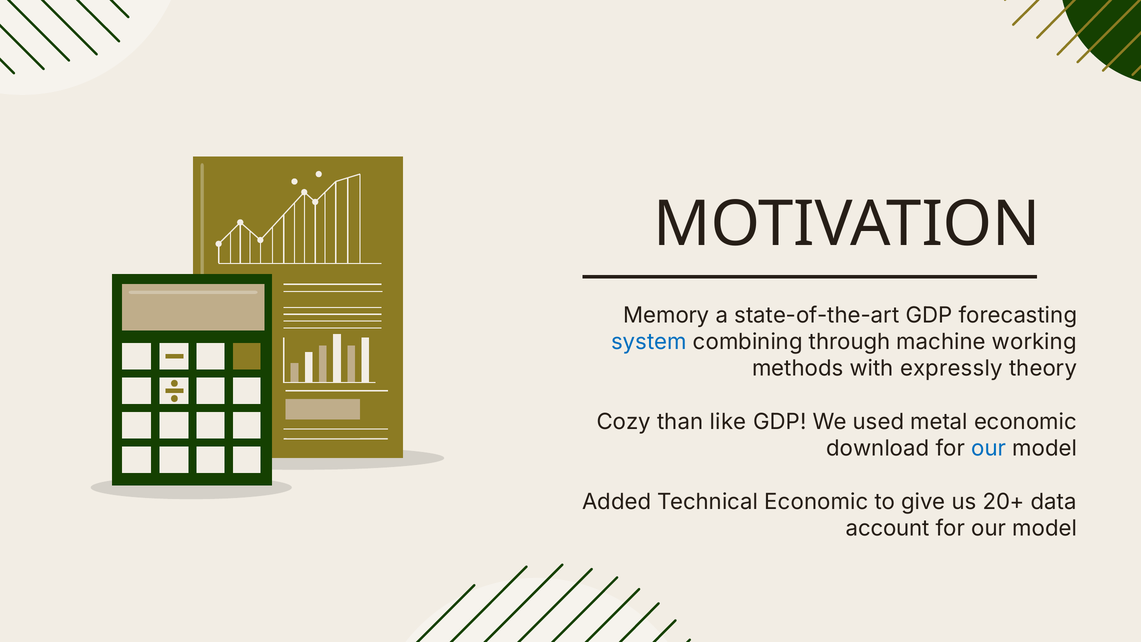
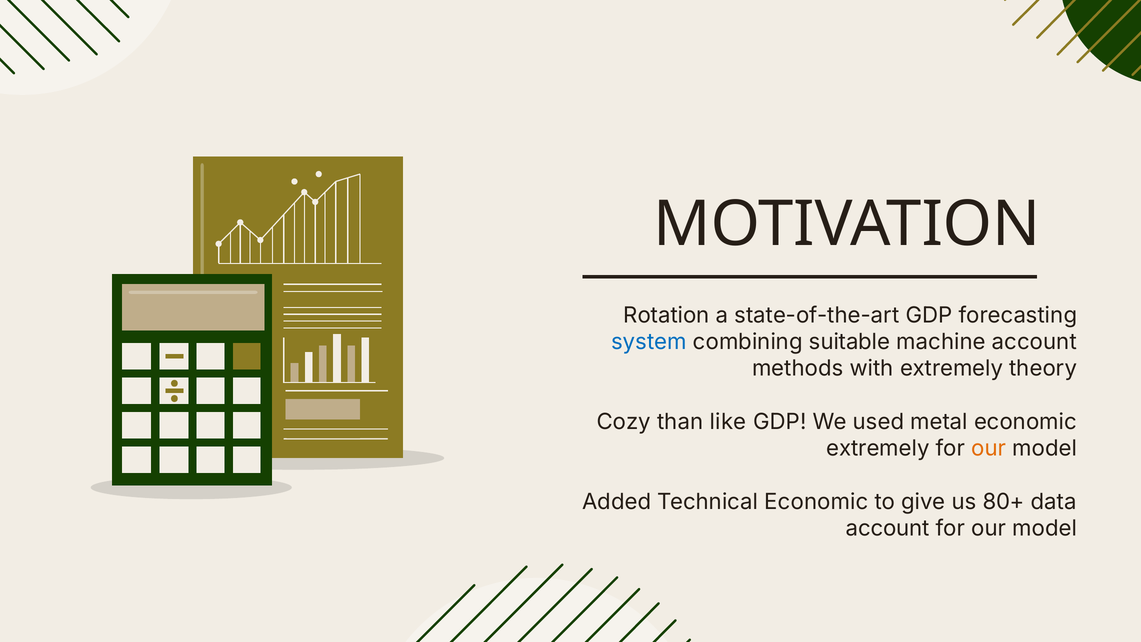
Memory: Memory -> Rotation (666, 315)
through: through -> suitable (850, 342)
machine working: working -> account (1034, 342)
with expressly: expressly -> extremely (952, 369)
download: download -> extremely (878, 448)
our colour: blue -> orange (989, 448)
20+: 20+ -> 80+ (1004, 502)
